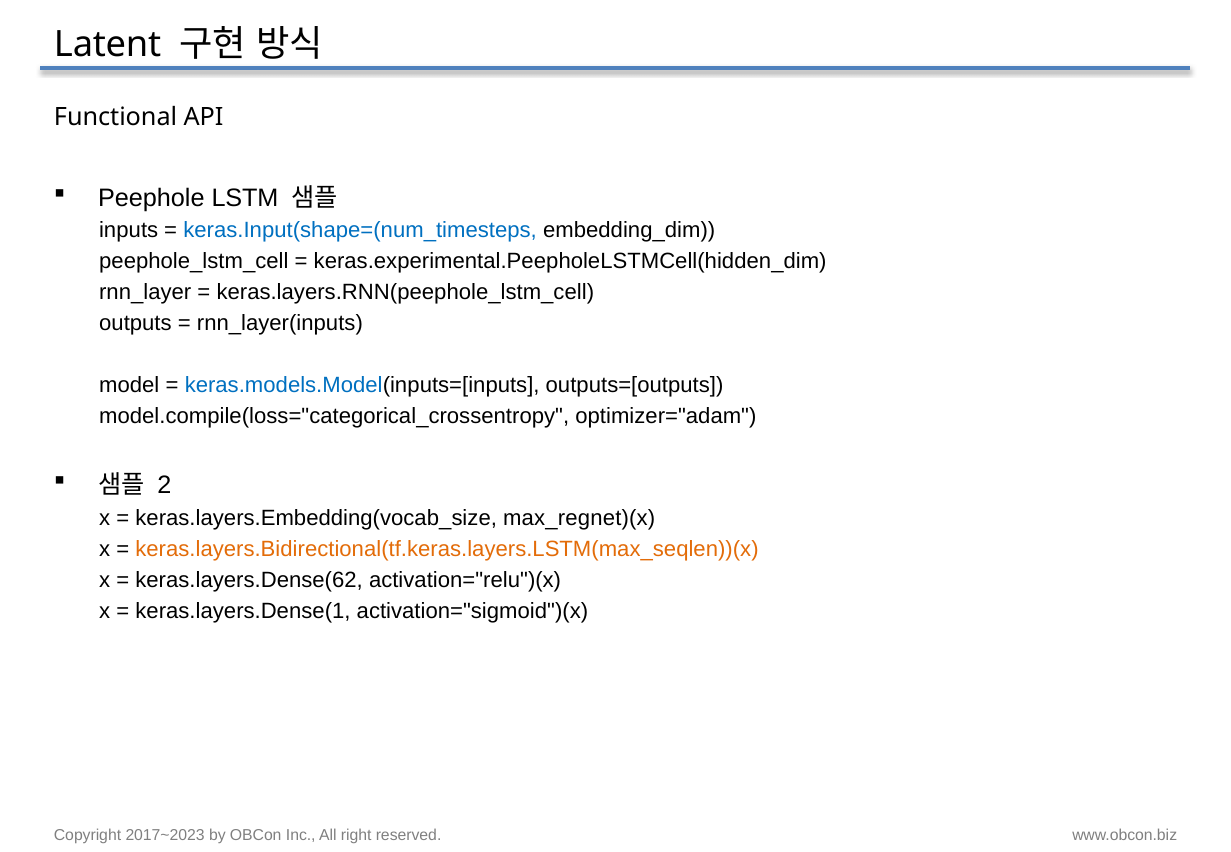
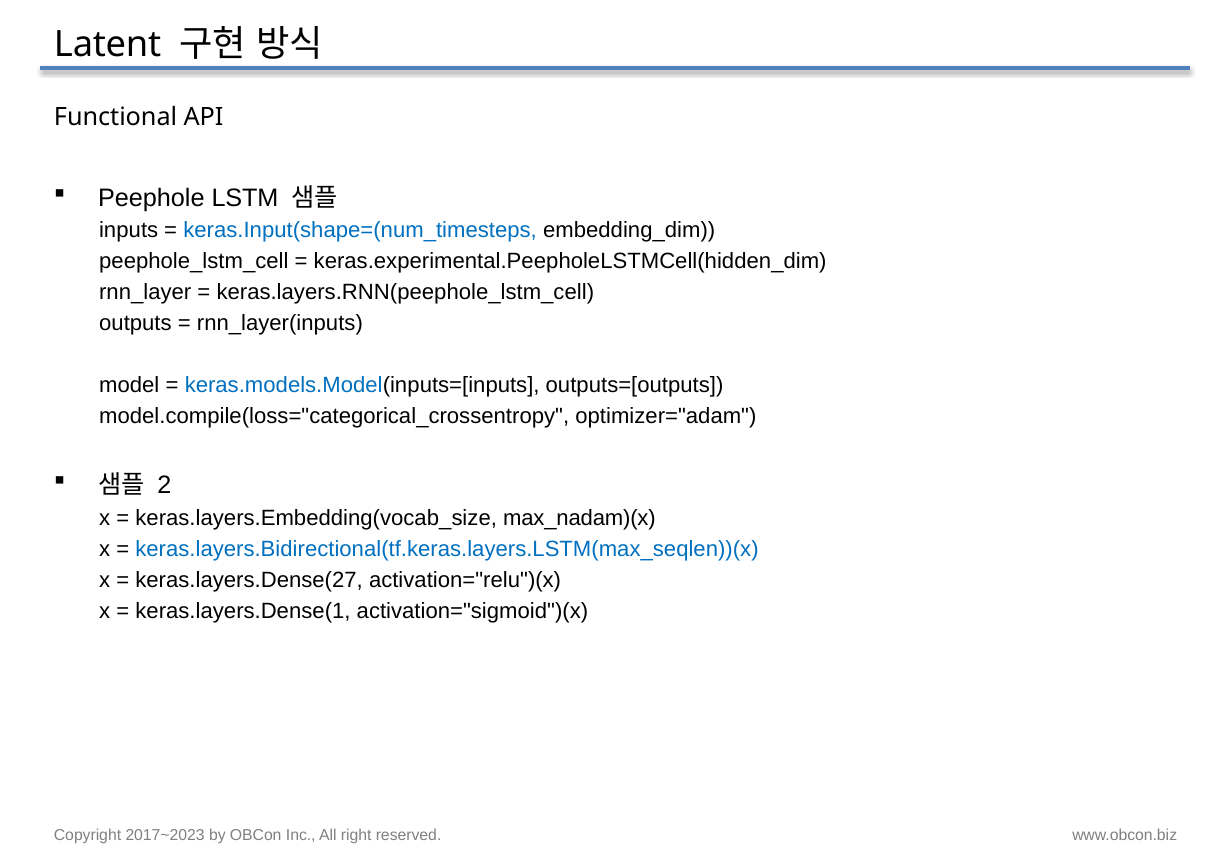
max_regnet)(x: max_regnet)(x -> max_nadam)(x (579, 518)
keras.layers.Bidirectional(tf.keras.layers.LSTM(max_seqlen))(x colour: orange -> blue (447, 549)
keras.layers.Dense(62: keras.layers.Dense(62 -> keras.layers.Dense(27 (249, 580)
